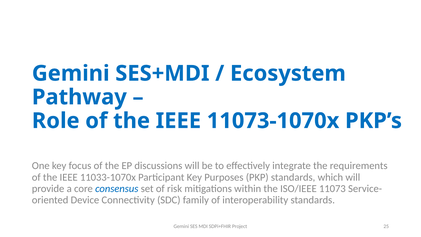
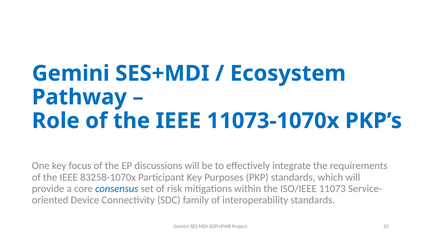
11033-1070x: 11033-1070x -> 83258-1070x (108, 177)
